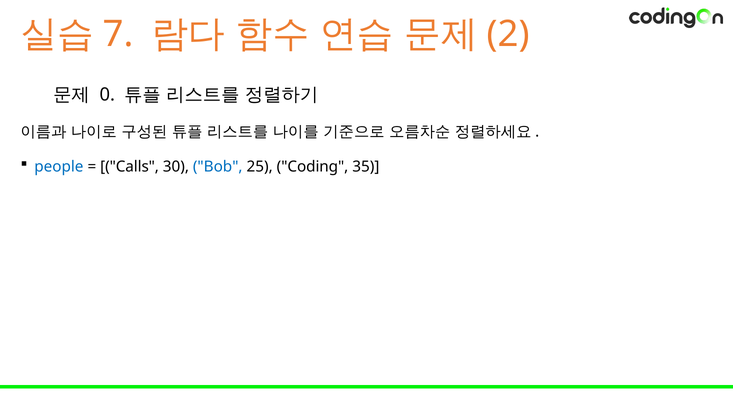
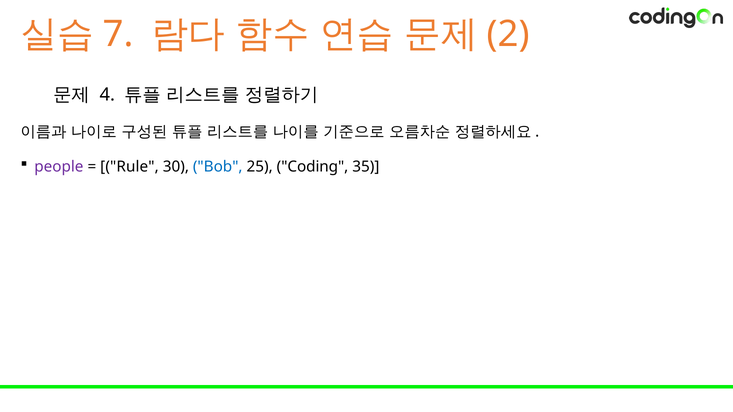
0: 0 -> 4 (107, 95)
people colour: blue -> purple (59, 167)
Calls: Calls -> Rule (129, 167)
